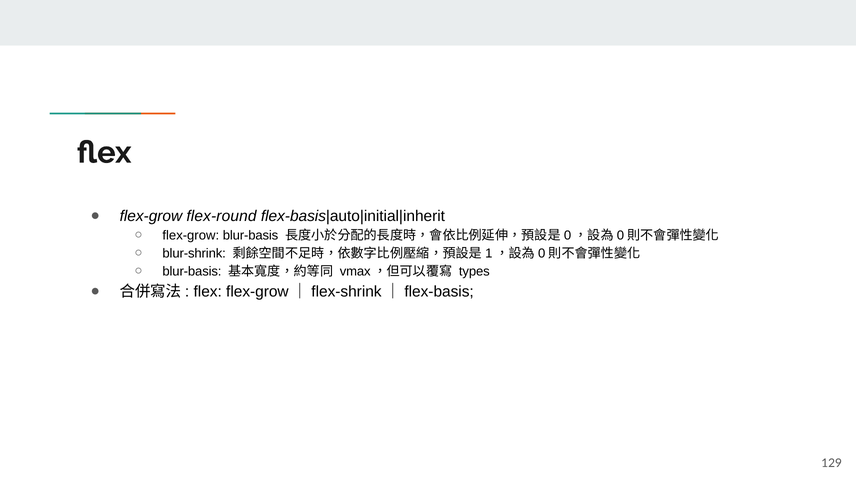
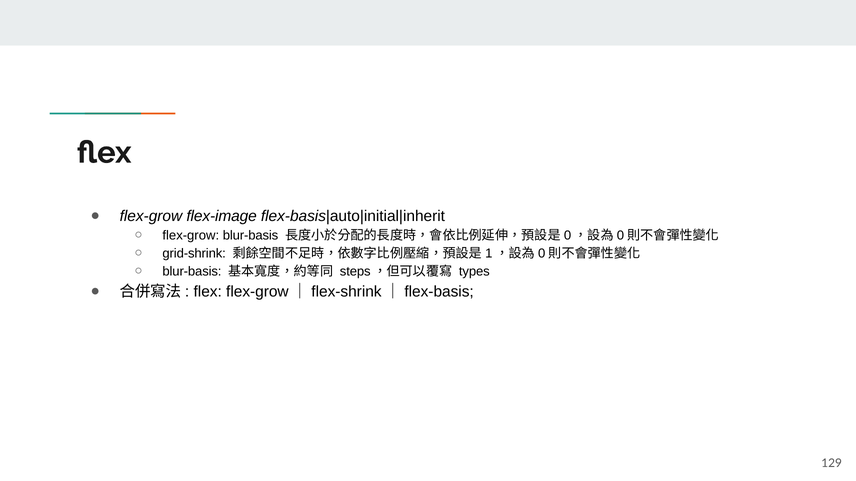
flex-round: flex-round -> flex-image (222, 216)
blur-shrink: blur-shrink -> grid-shrink (194, 254)
vmax: vmax -> steps (355, 272)
